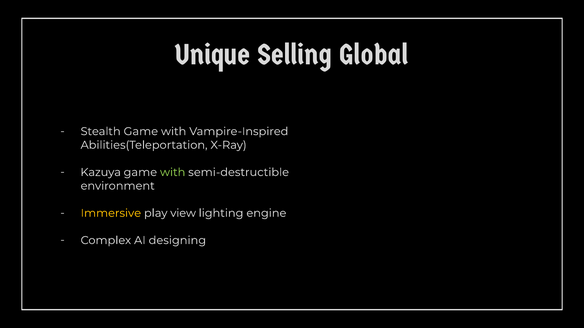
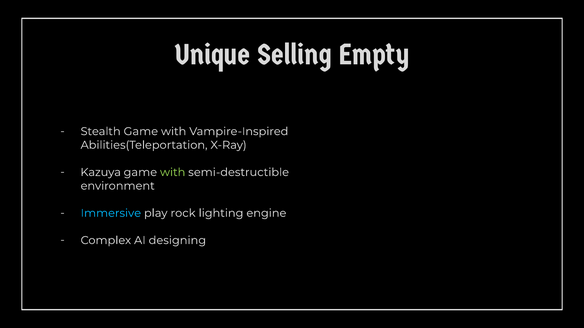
Global: Global -> Empty (374, 55)
Immersive colour: yellow -> light blue (111, 213)
view: view -> rock (183, 213)
